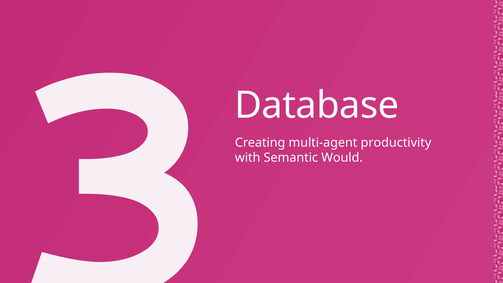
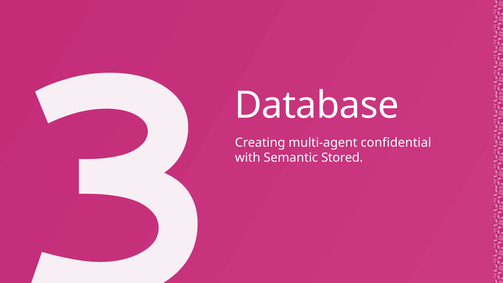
productivity: productivity -> confidential (396, 143)
Would: Would -> Stored (342, 158)
